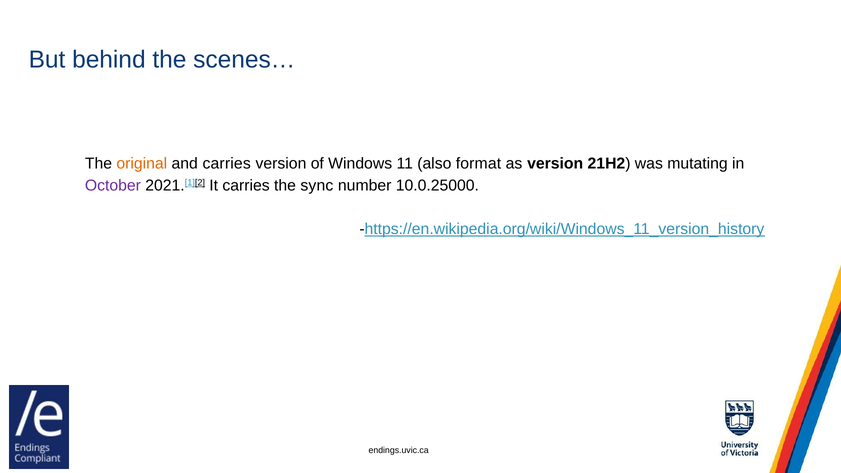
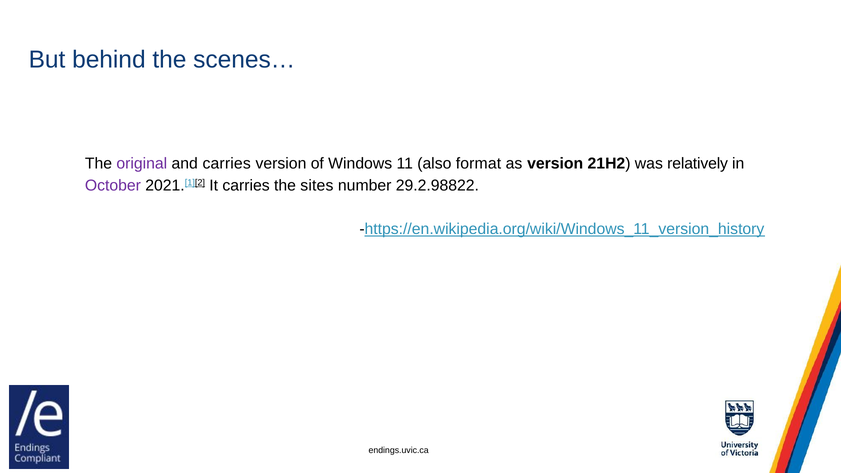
original colour: orange -> purple (142, 164)
mutating: mutating -> relatively (698, 164)
sync: sync -> sites (317, 185)
10.0.25000: 10.0.25000 -> 29.2.98822 (437, 185)
